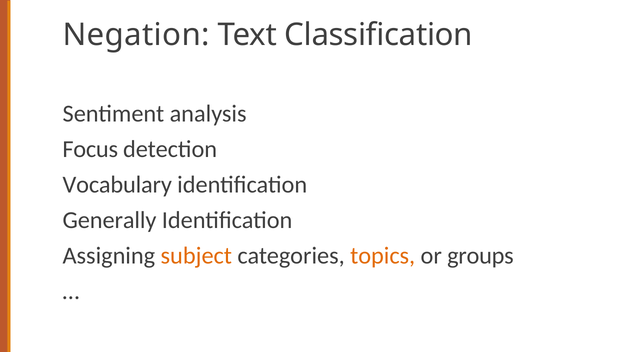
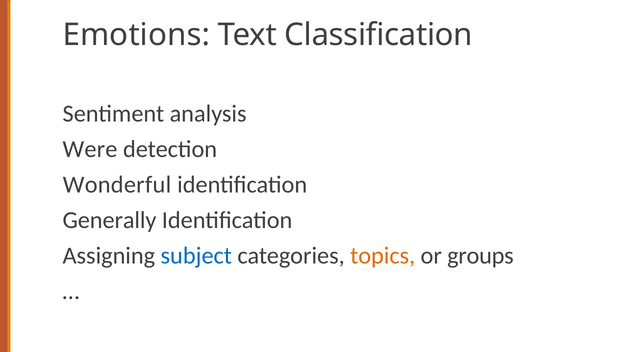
Negation: Negation -> Emotions (136, 35)
Focus: Focus -> Were (90, 149)
Vocabulary: Vocabulary -> Wonderful (117, 185)
subject colour: orange -> blue (196, 256)
